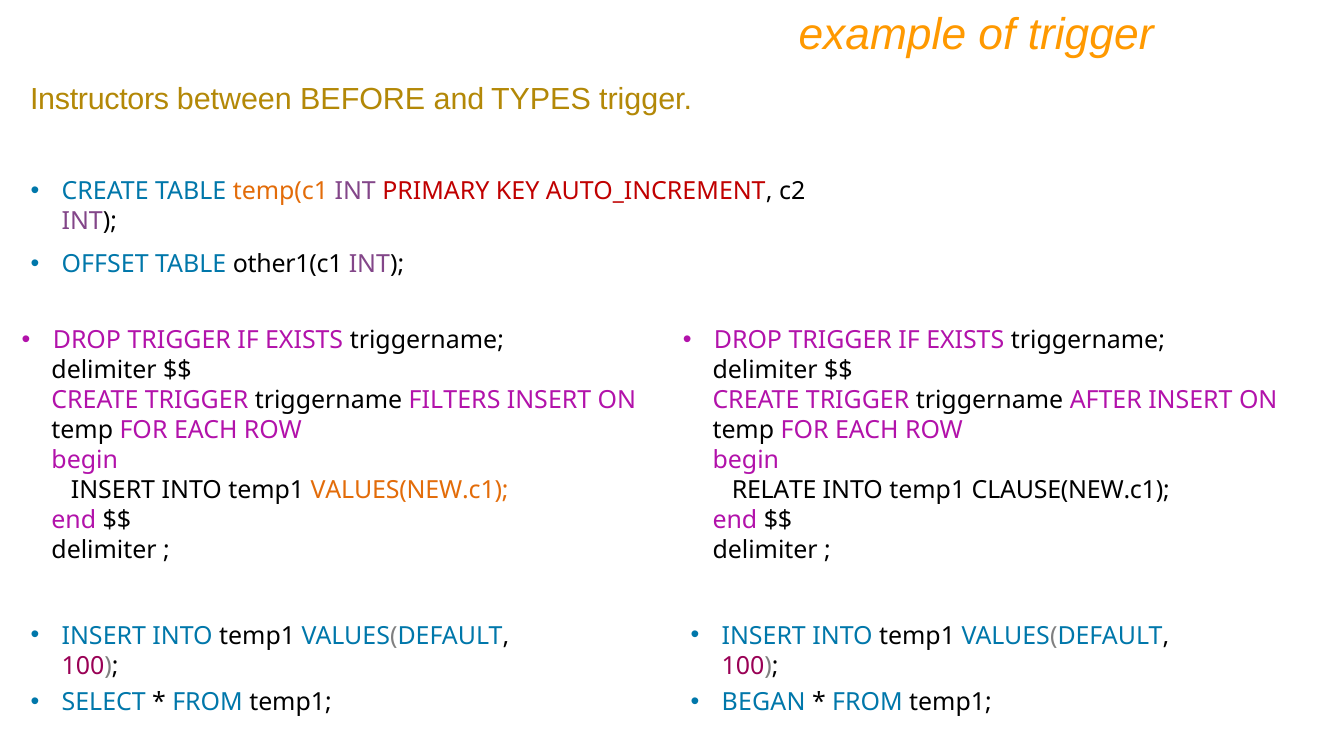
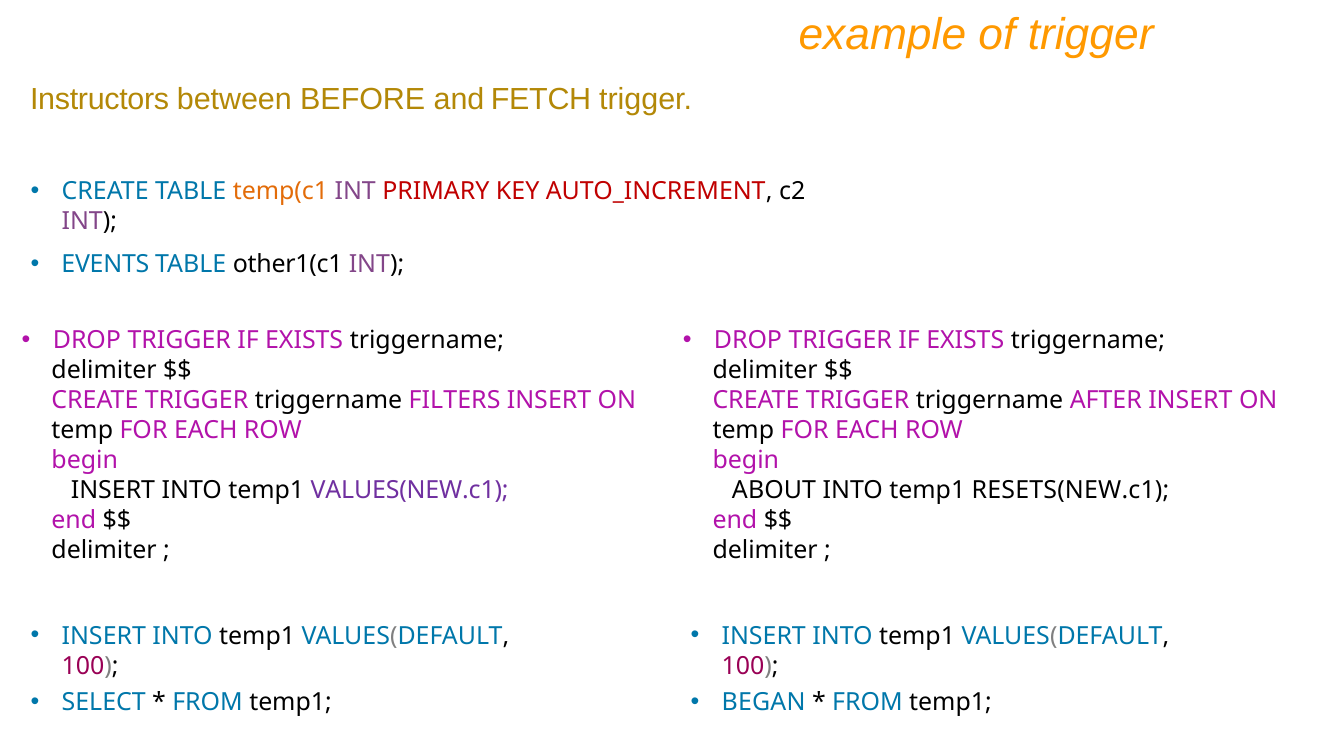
TYPES: TYPES -> FETCH (541, 100)
OFFSET: OFFSET -> EVENTS (105, 265)
VALUES(NEW.c1 colour: orange -> purple (410, 490)
RELATE: RELATE -> ABOUT (774, 490)
CLAUSE(NEW.c1: CLAUSE(NEW.c1 -> RESETS(NEW.c1 (1071, 490)
